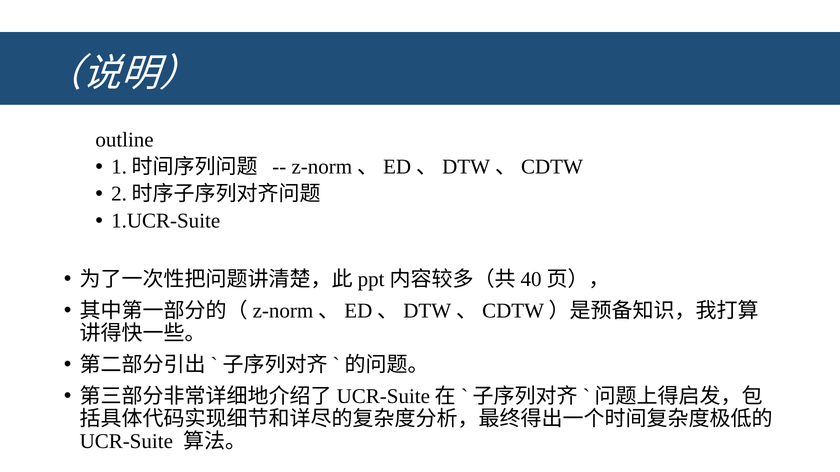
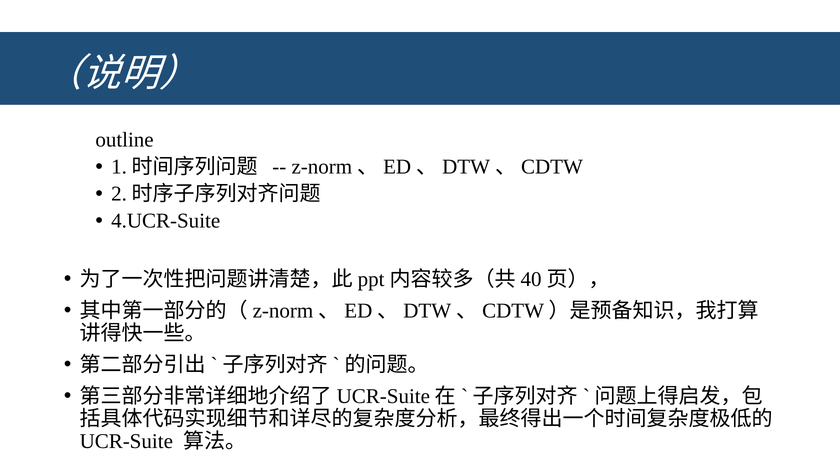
1.UCR-Suite: 1.UCR-Suite -> 4.UCR-Suite (166, 221)
